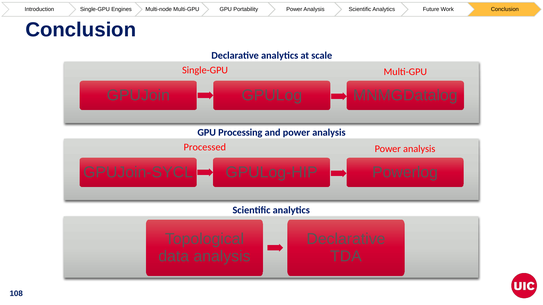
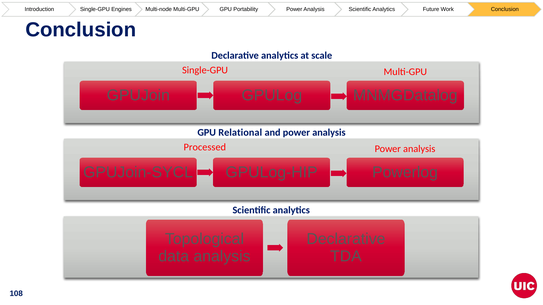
Processing: Processing -> Relational (240, 133)
